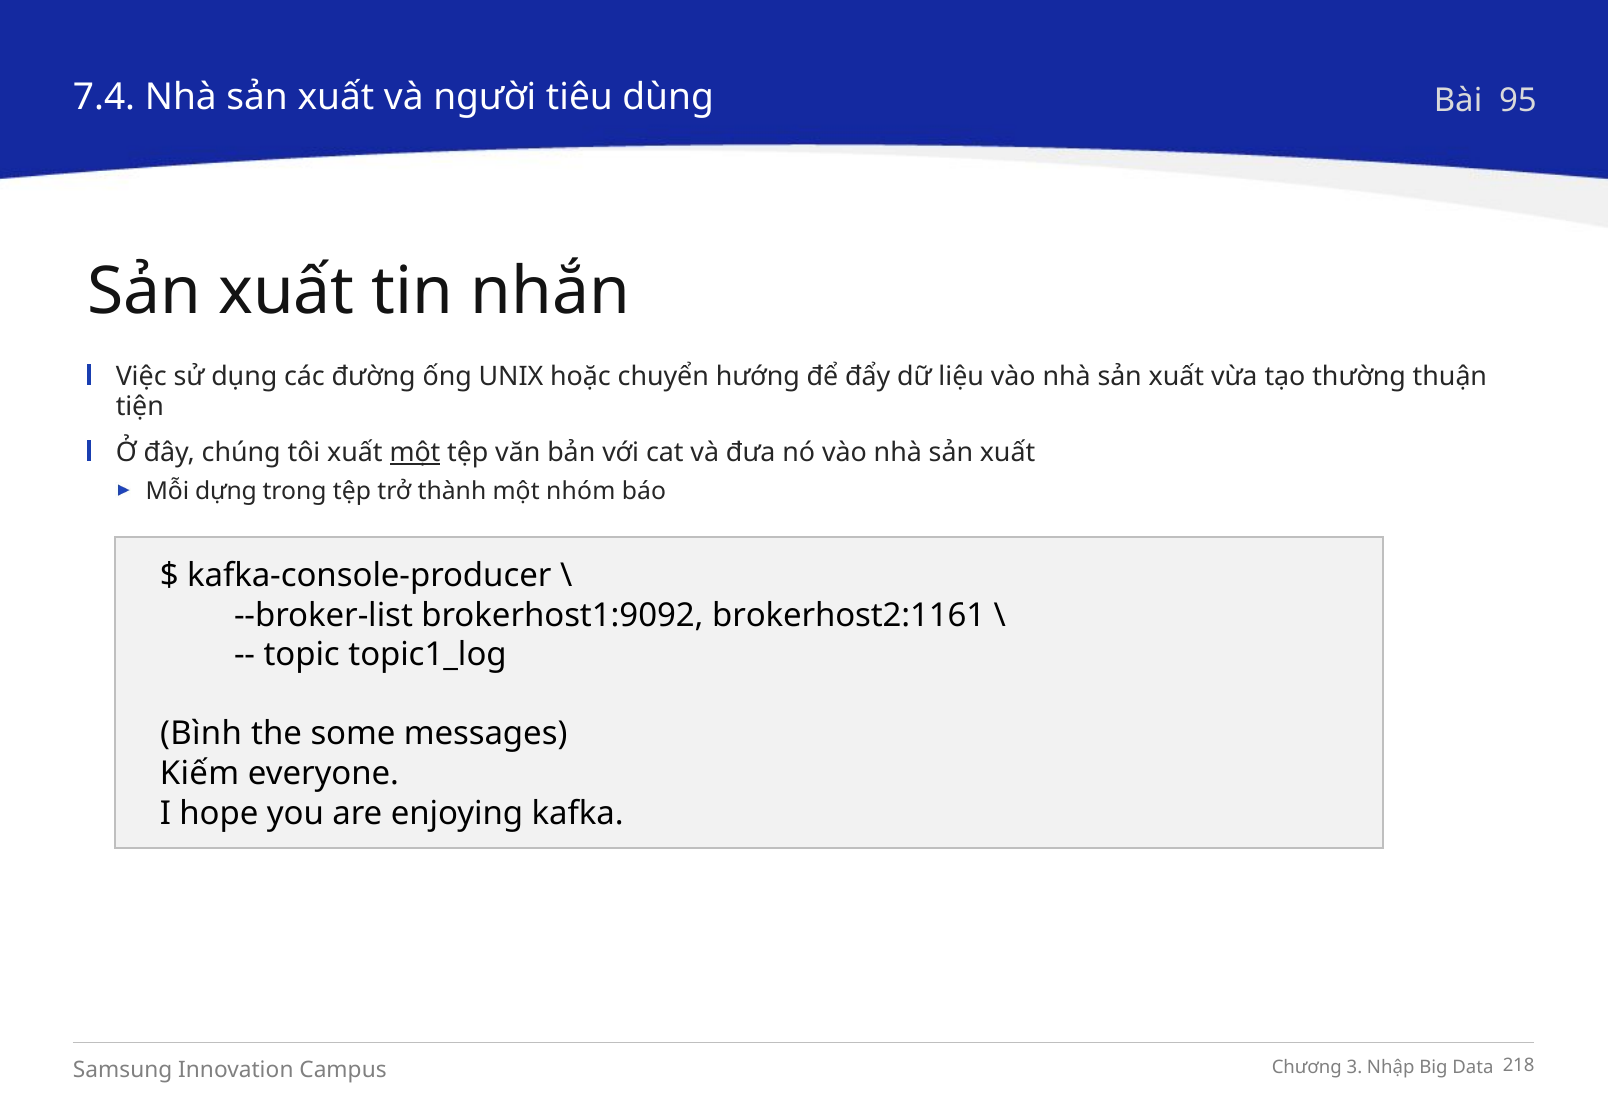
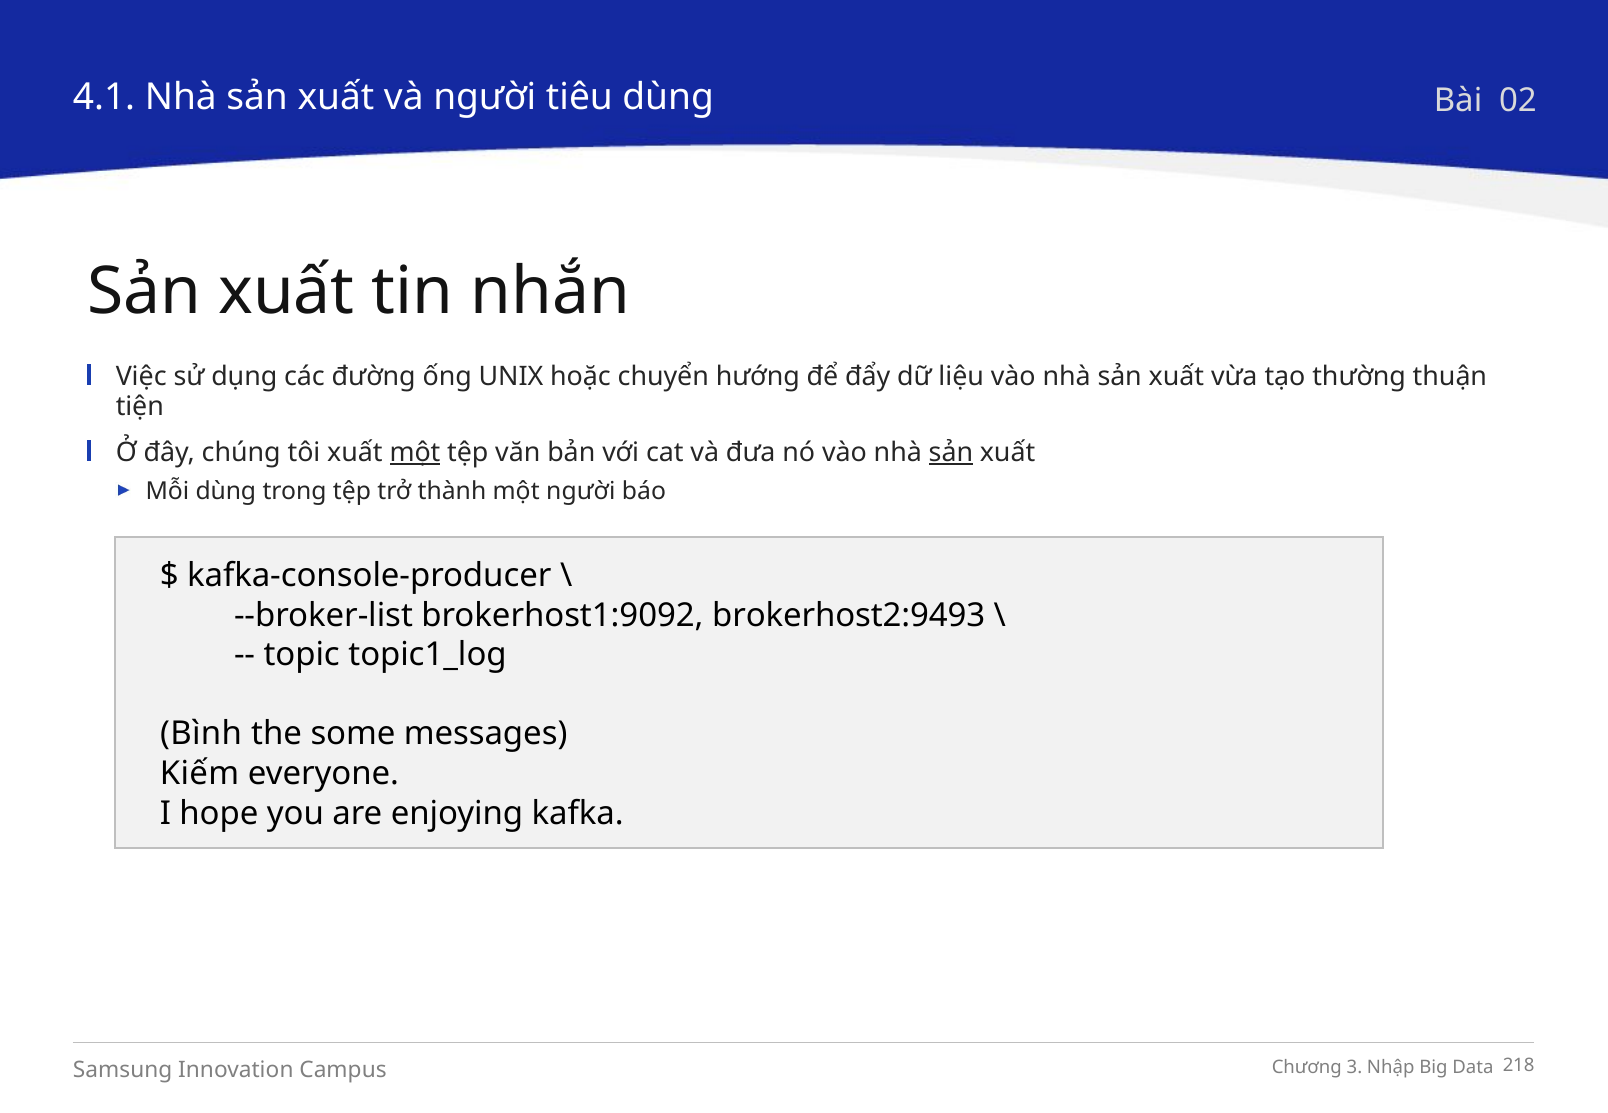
7.4: 7.4 -> 4.1 (104, 97)
95: 95 -> 02 (1518, 100)
sản underline: none -> present (951, 453)
Mỗi dựng: dựng -> dùng (226, 492)
một nhóm: nhóm -> người (581, 492)
brokerhost2:1161: brokerhost2:1161 -> brokerhost2:9493 (849, 616)
